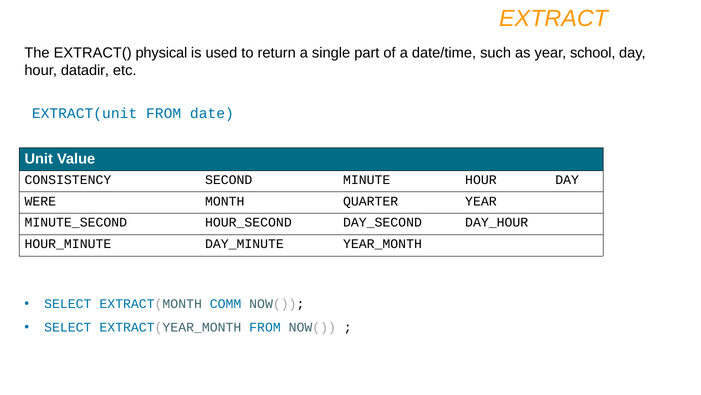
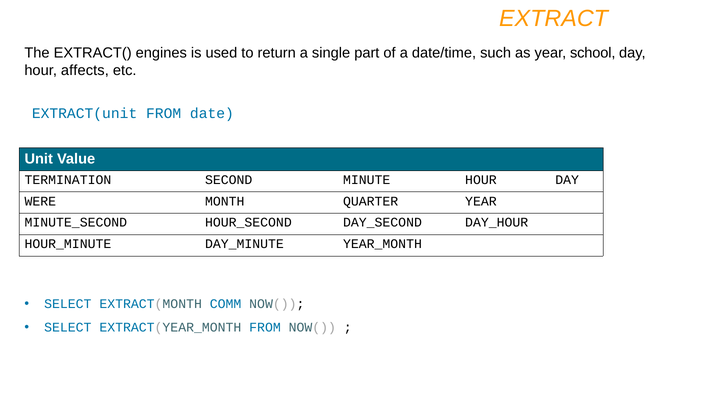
physical: physical -> engines (161, 53)
datadir: datadir -> affects (85, 70)
CONSISTENCY: CONSISTENCY -> TERMINATION (68, 180)
